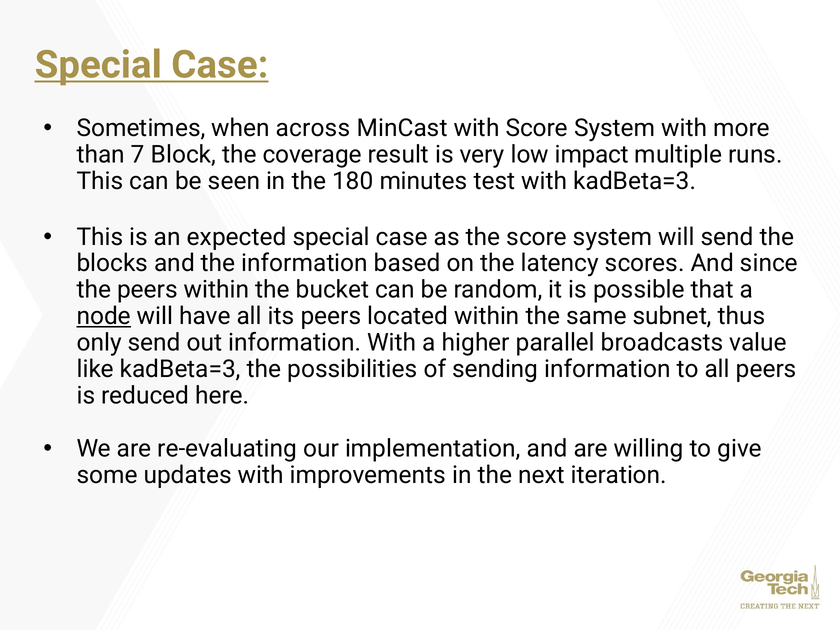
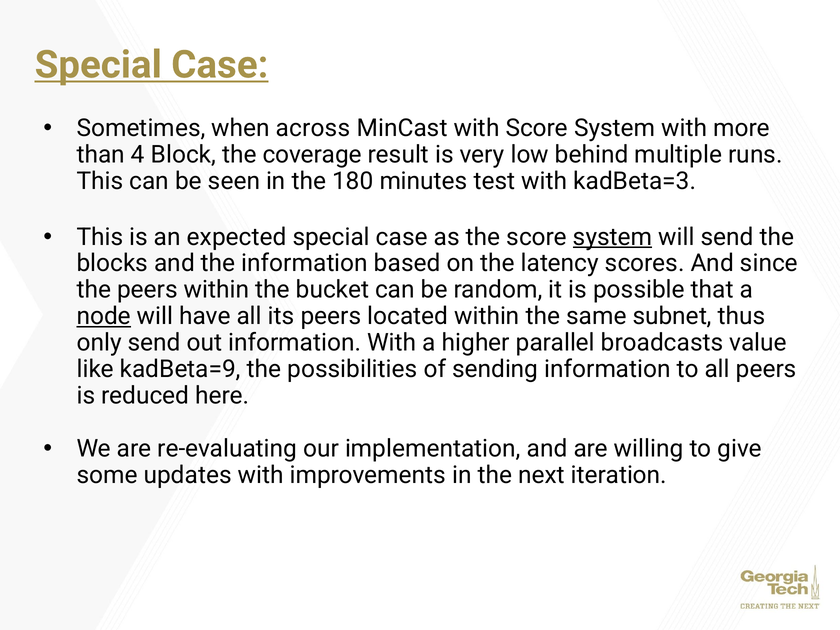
7: 7 -> 4 (138, 155)
impact: impact -> behind (592, 155)
system underline: none -> present (613, 237)
like kadBeta=3: kadBeta=3 -> kadBeta=9 (180, 369)
